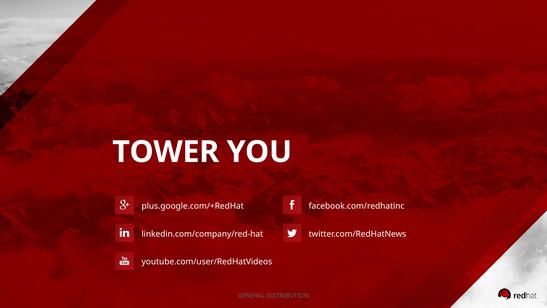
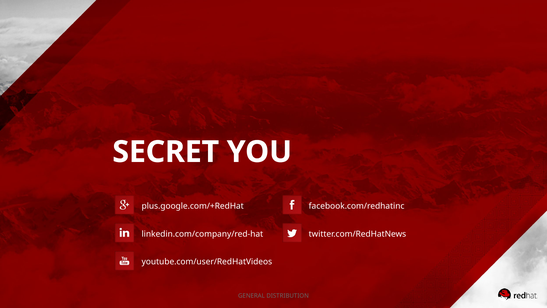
TOWER: TOWER -> SECRET (166, 152)
